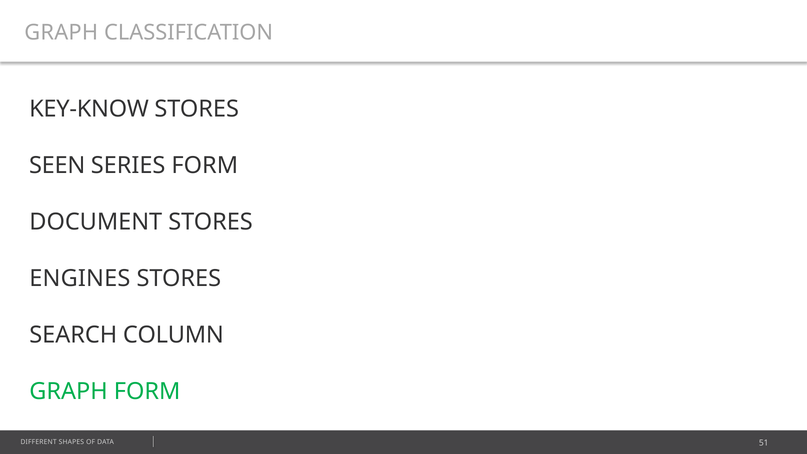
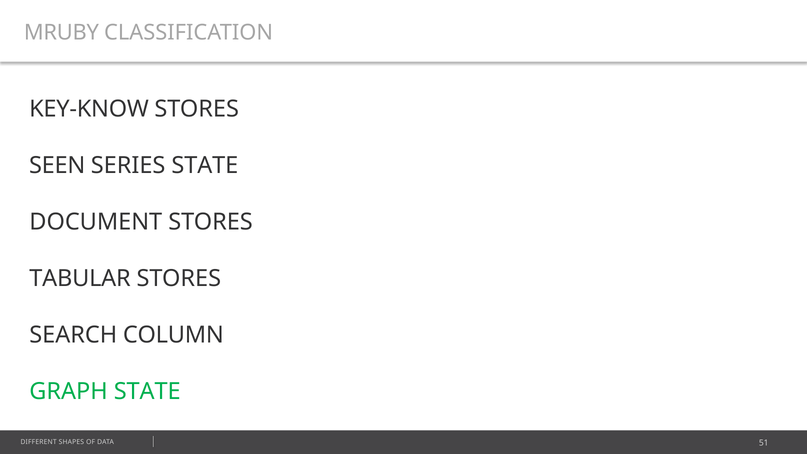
GRAPH: GRAPH -> MRUBY (61, 32)
SERIES FORM: FORM -> STATE (205, 165)
ENGINES: ENGINES -> TABULAR (80, 278)
GRAPH FORM: FORM -> STATE (147, 391)
